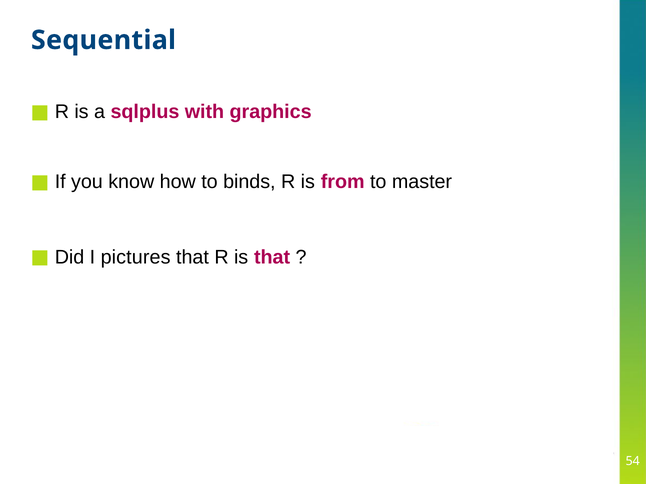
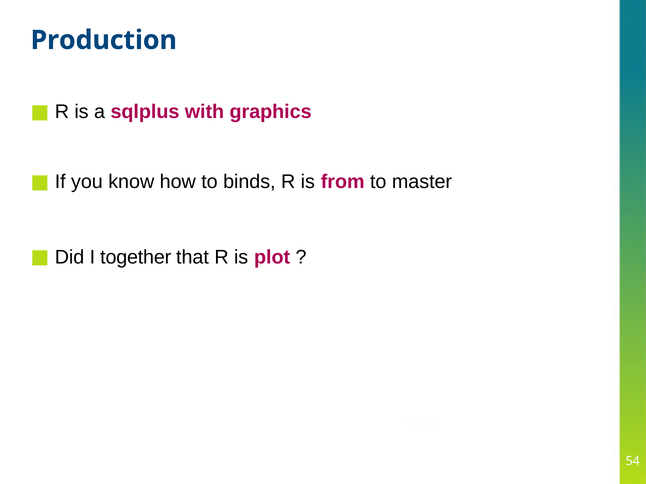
Sequential: Sequential -> Production (104, 40)
pictures: pictures -> together (136, 257)
is that: that -> plot (272, 257)
